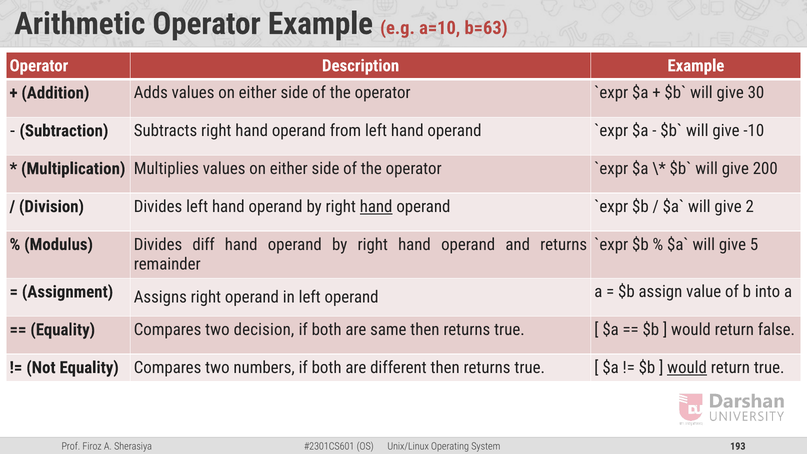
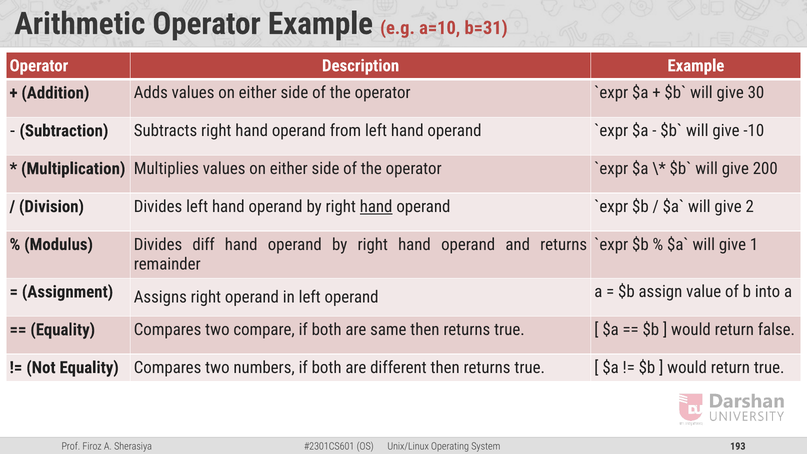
b=63: b=63 -> b=31 (486, 28)
5: 5 -> 1 (754, 244)
decision: decision -> compare (264, 330)
would underline: present -> none (687, 368)
